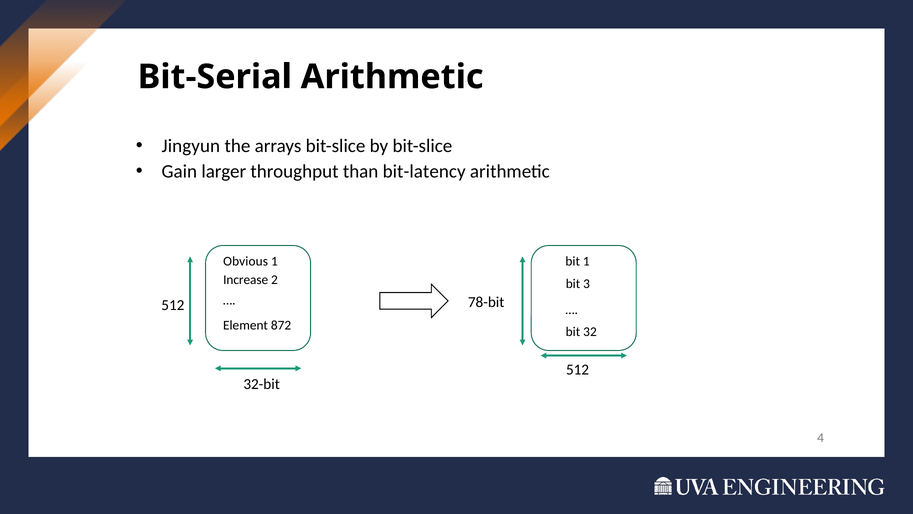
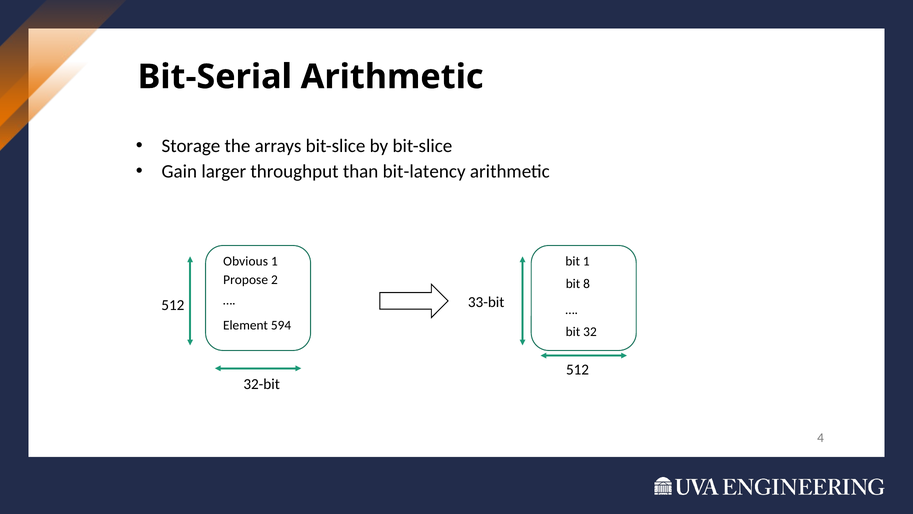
Jingyun: Jingyun -> Storage (191, 146)
Increase: Increase -> Propose (246, 280)
3: 3 -> 8 (587, 284)
78-bit: 78-bit -> 33-bit (486, 302)
872: 872 -> 594 (281, 325)
